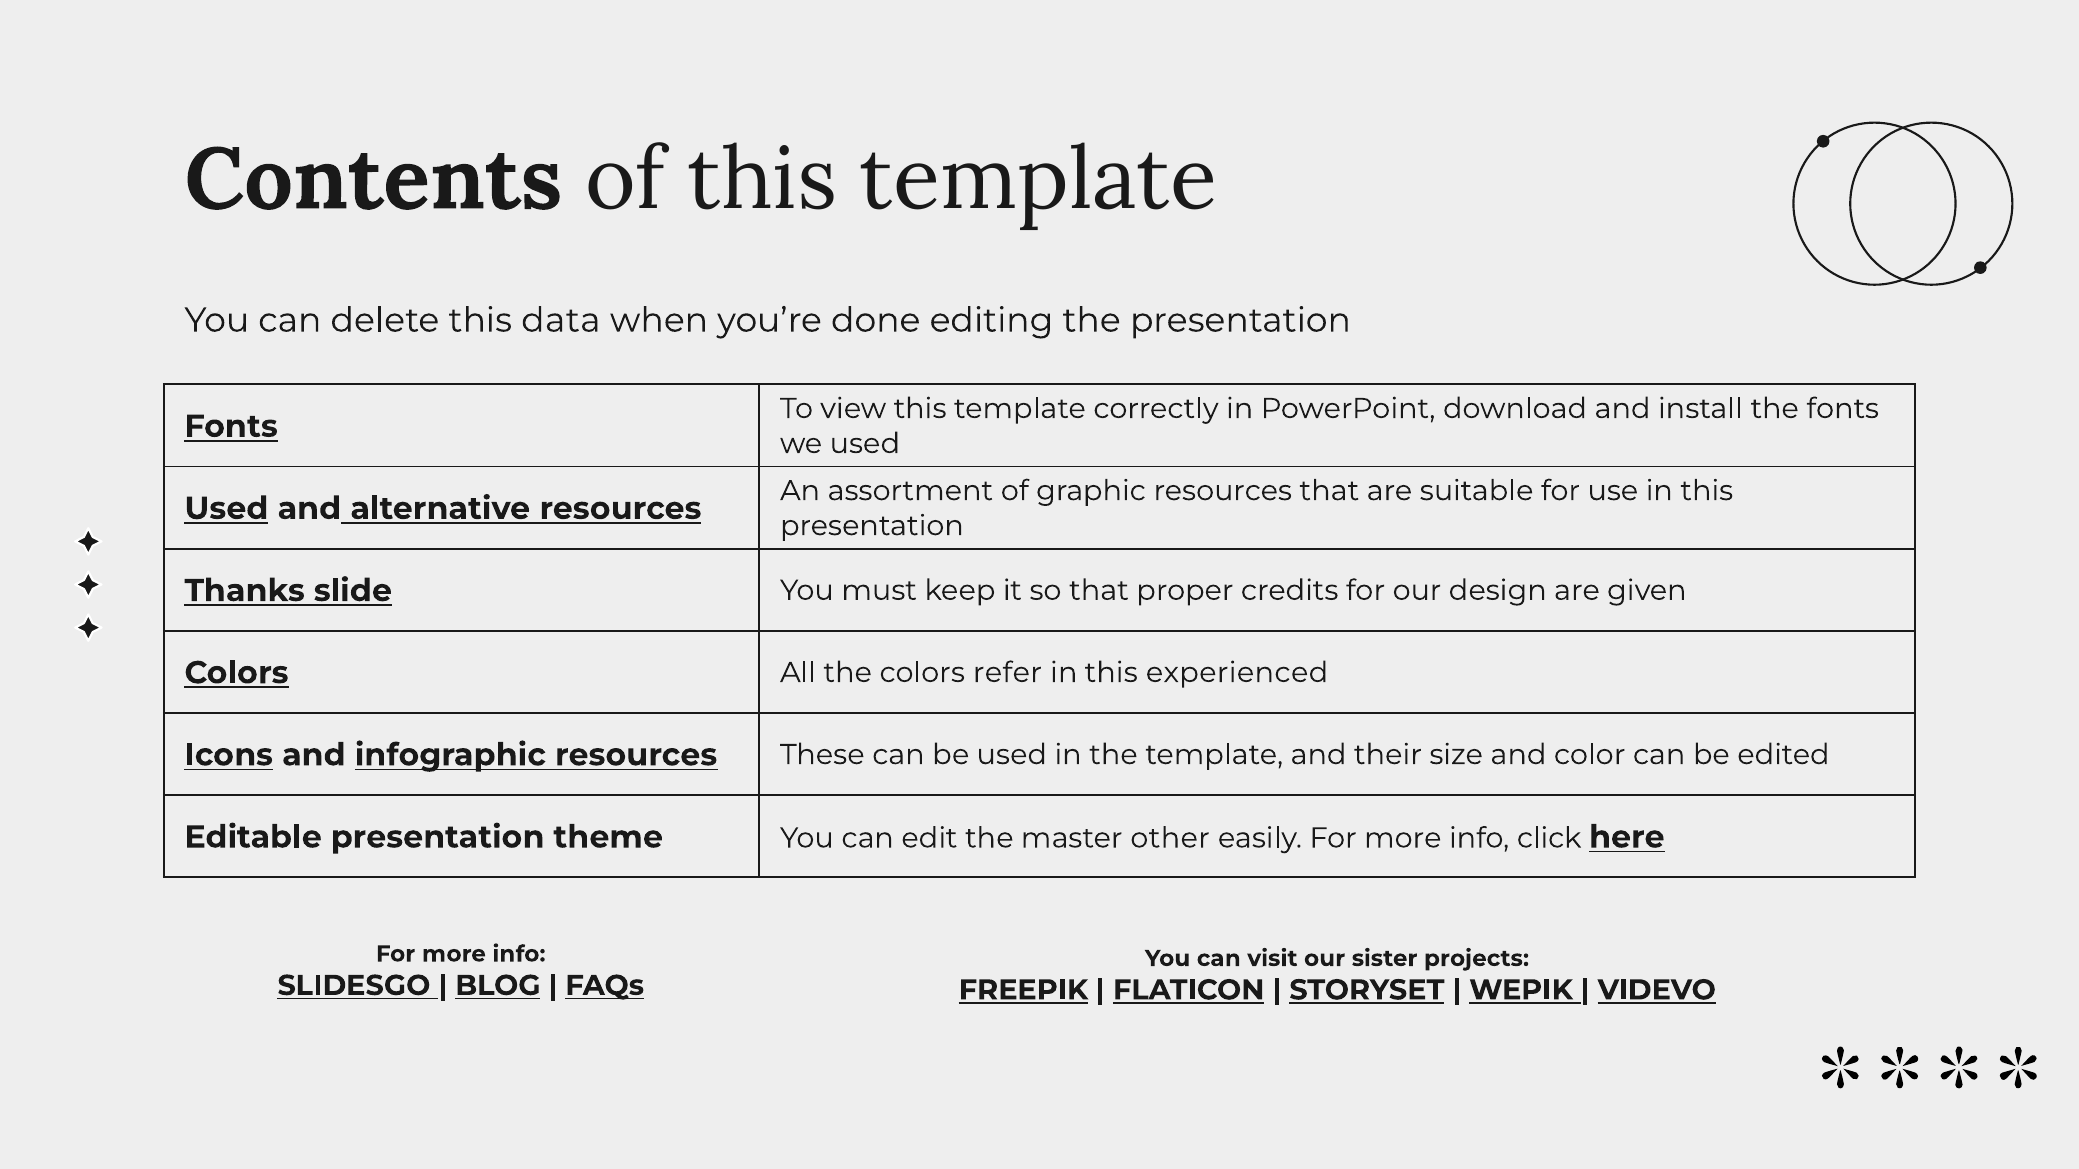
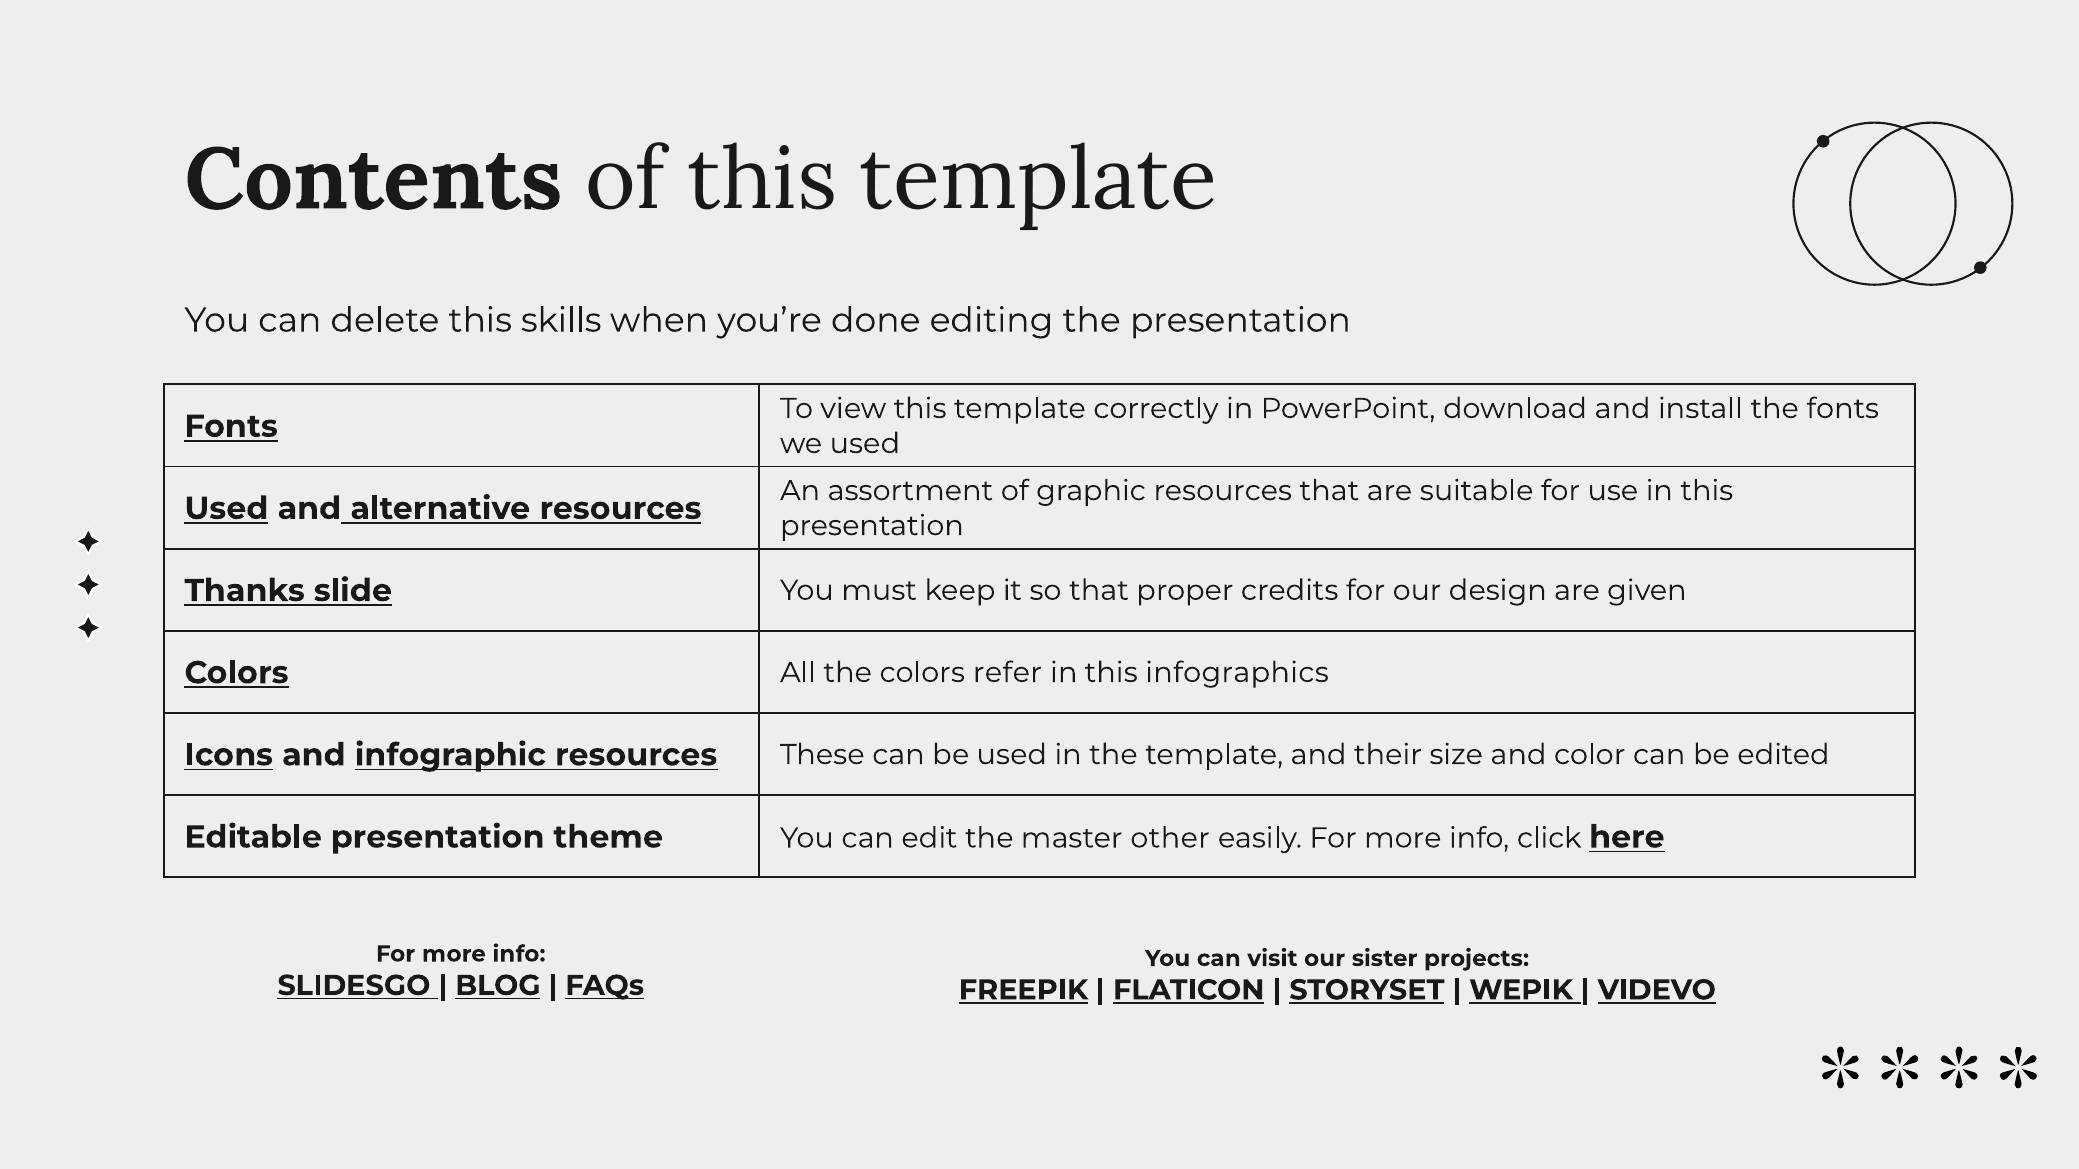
data: data -> skills (561, 320)
experienced: experienced -> infographics (1237, 673)
